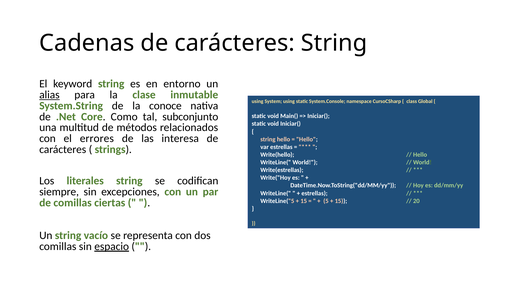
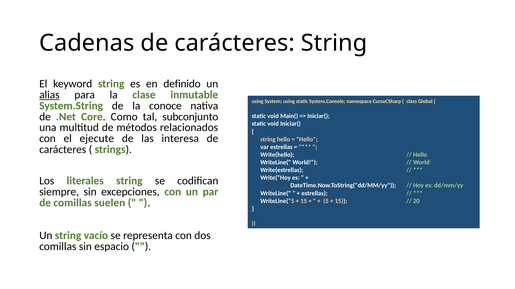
entorno: entorno -> definido (182, 84)
errores: errores -> ejecute (97, 139)
ciertas: ciertas -> suelen (110, 203)
espacio underline: present -> none (112, 247)
